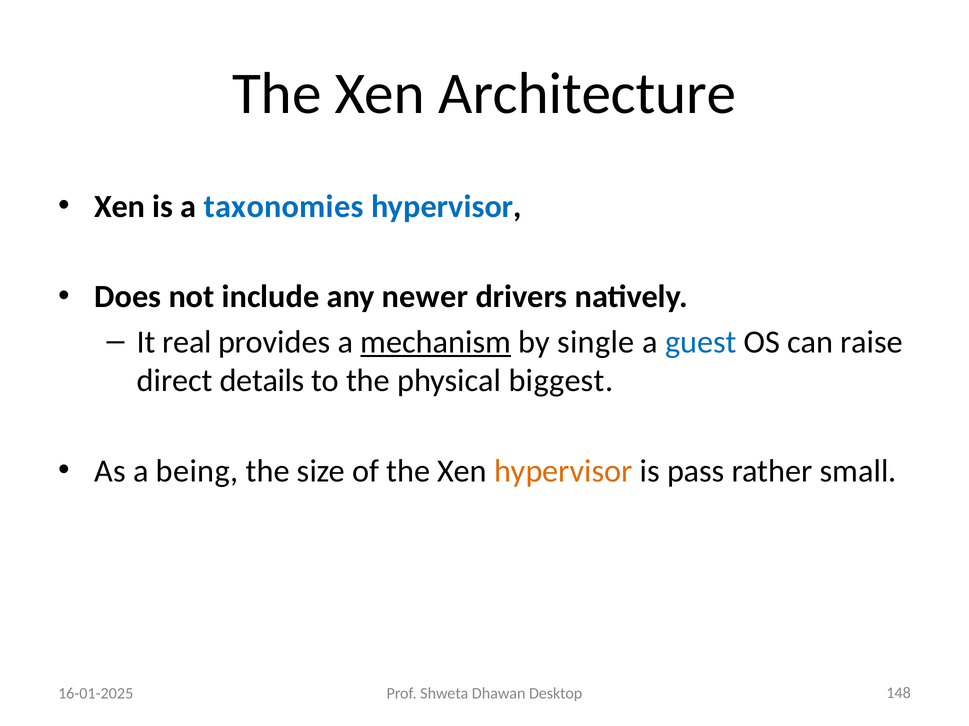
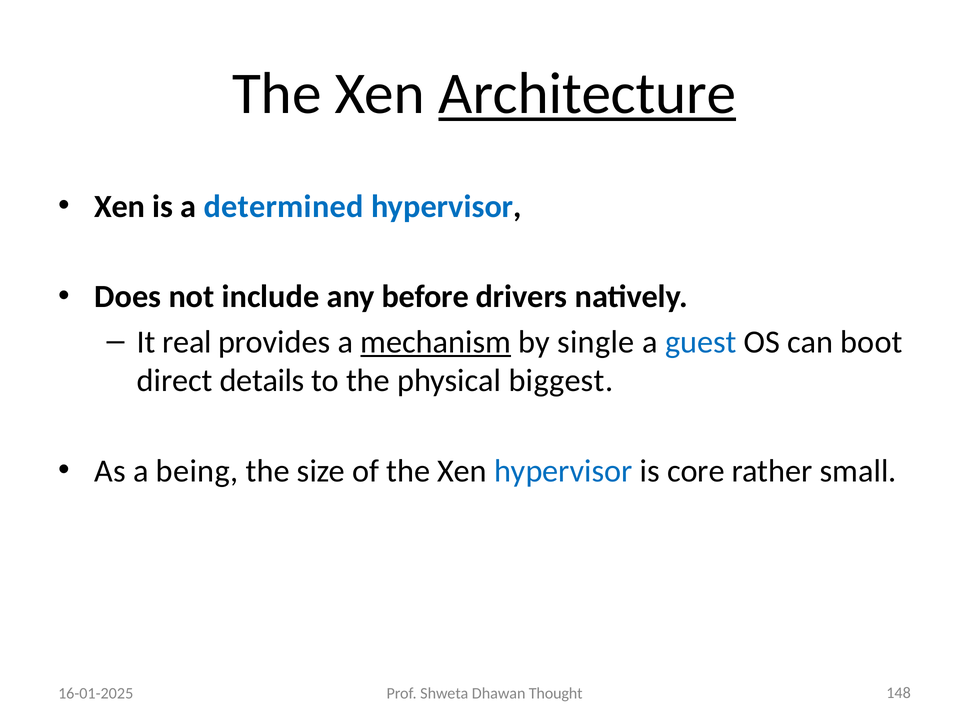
Architecture underline: none -> present (587, 94)
taxonomies: taxonomies -> determined (284, 207)
newer: newer -> before (425, 297)
raise: raise -> boot (871, 342)
hypervisor colour: orange -> blue (563, 472)
pass: pass -> core (696, 472)
Desktop: Desktop -> Thought (556, 694)
